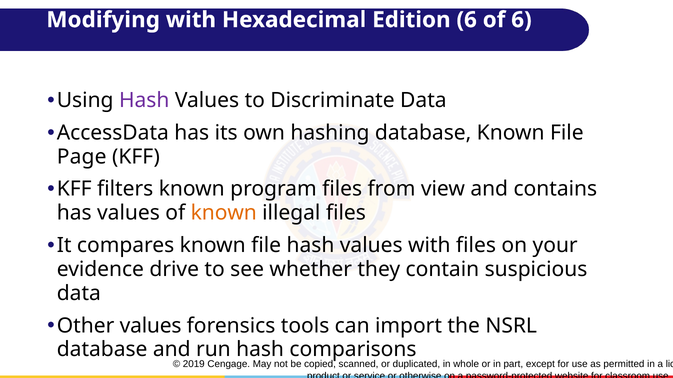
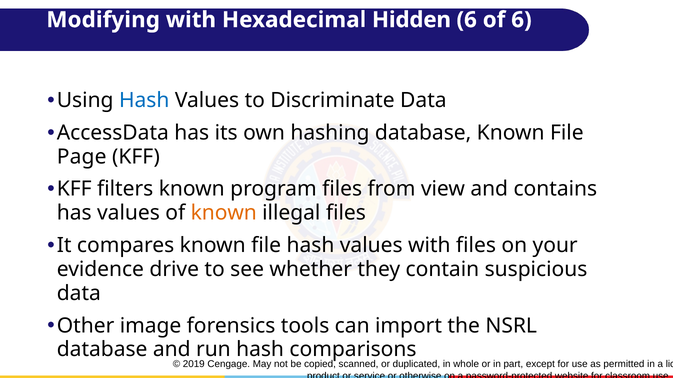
Edition: Edition -> Hidden (411, 20)
Hash colour: purple -> blue (144, 101)
Other values: values -> image (151, 326)
